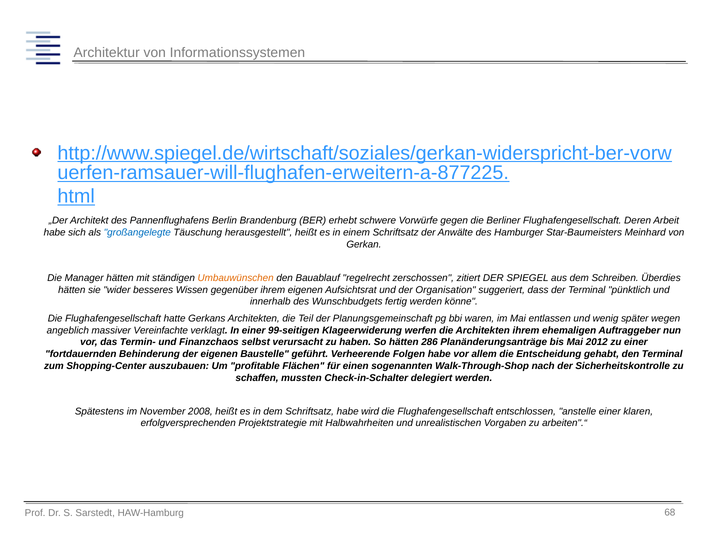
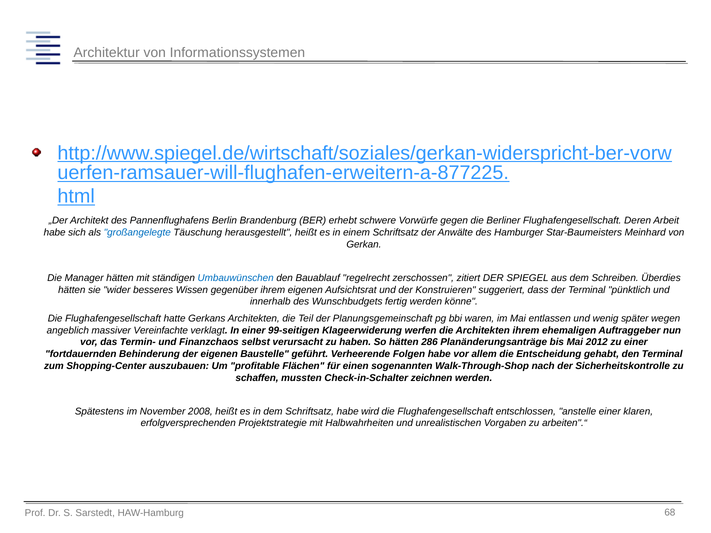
Umbauwünschen colour: orange -> blue (236, 278)
Organisation: Organisation -> Konstruieren (446, 290)
delegiert: delegiert -> zeichnen (432, 378)
